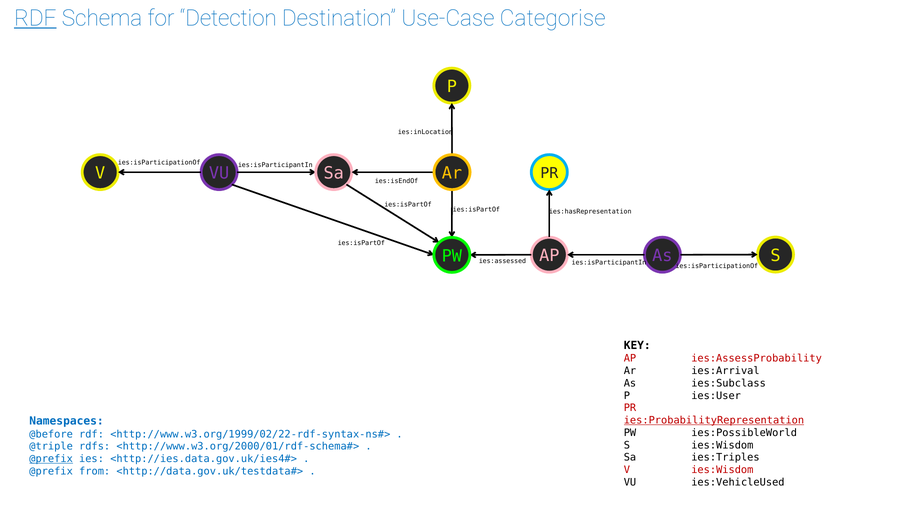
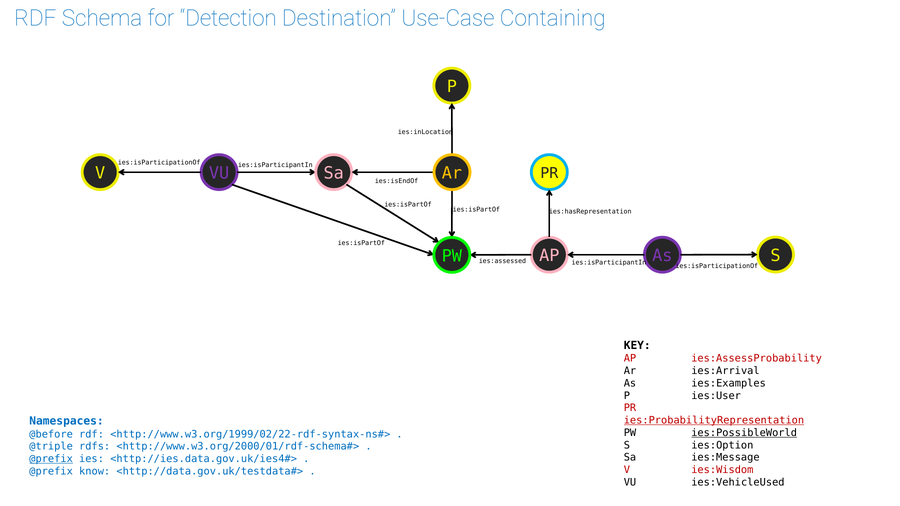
RDF underline: present -> none (35, 18)
Categorise: Categorise -> Containing (553, 18)
ies:Subclass: ies:Subclass -> ies:Examples (729, 383)
ies:PossibleWorld underline: none -> present (744, 433)
S ies:Wisdom: ies:Wisdom -> ies:Option (722, 445)
ies:Triples: ies:Triples -> ies:Message (725, 458)
from: from -> know (95, 472)
